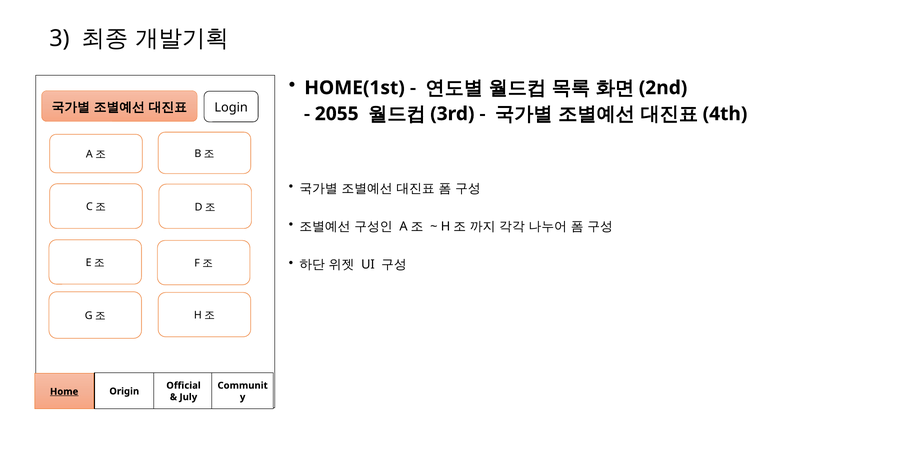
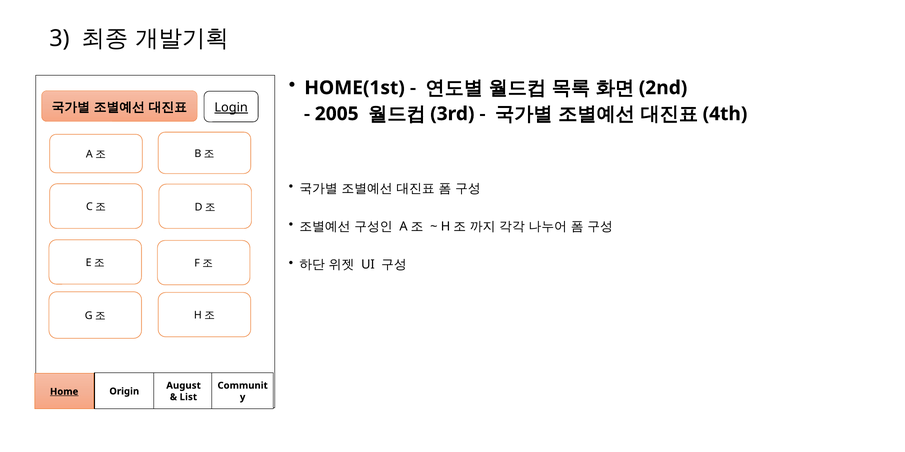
Login underline: none -> present (231, 108)
2055: 2055 -> 2005 (337, 114)
Official: Official -> August (184, 386)
July: July -> List (188, 397)
